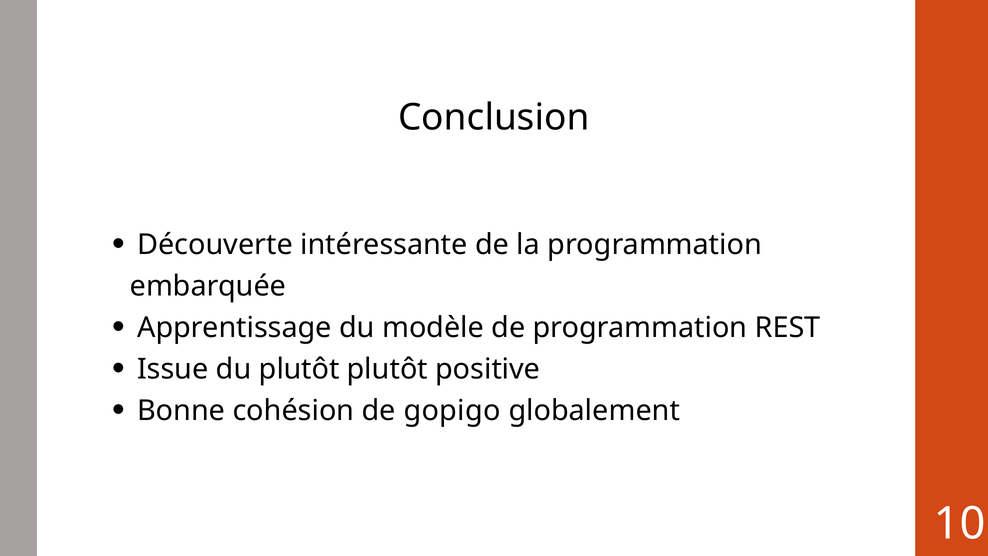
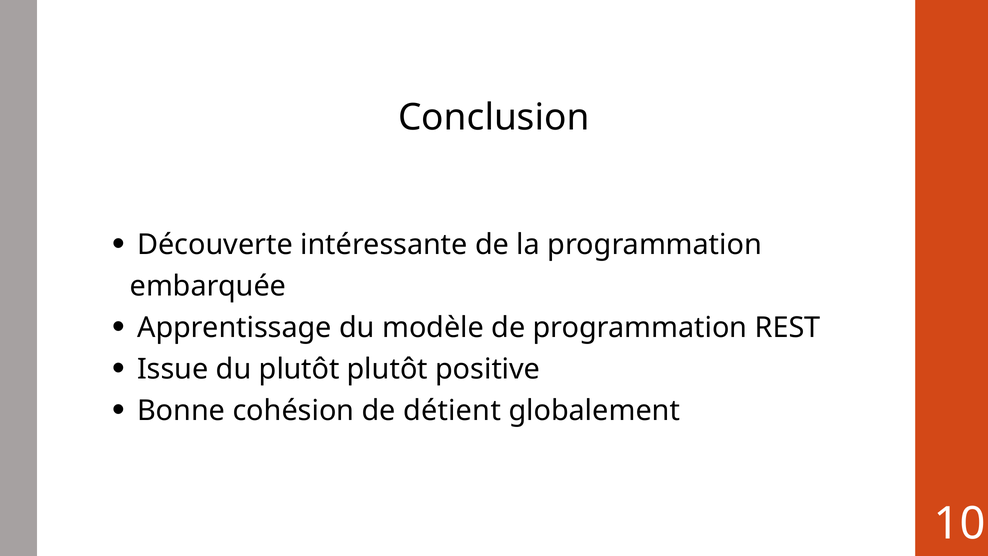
gopigo: gopigo -> détient (452, 411)
